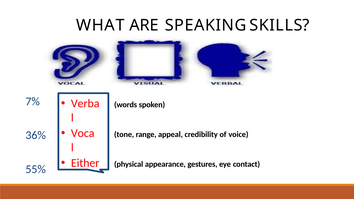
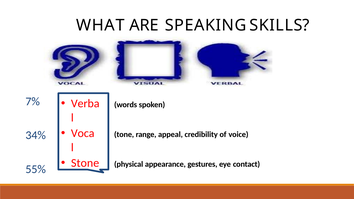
36%: 36% -> 34% (36, 135)
Either: Either -> Stone (85, 163)
